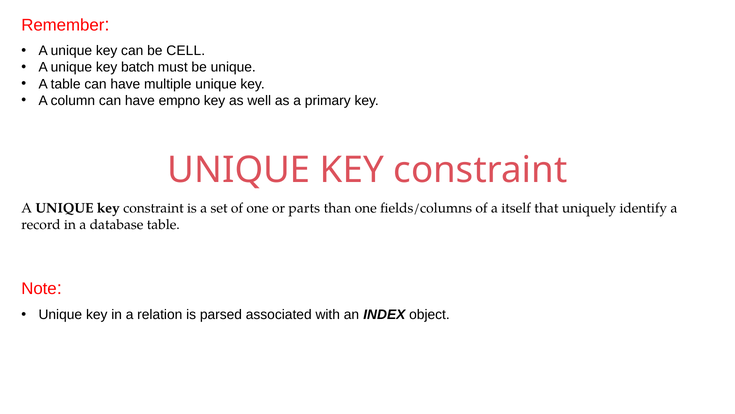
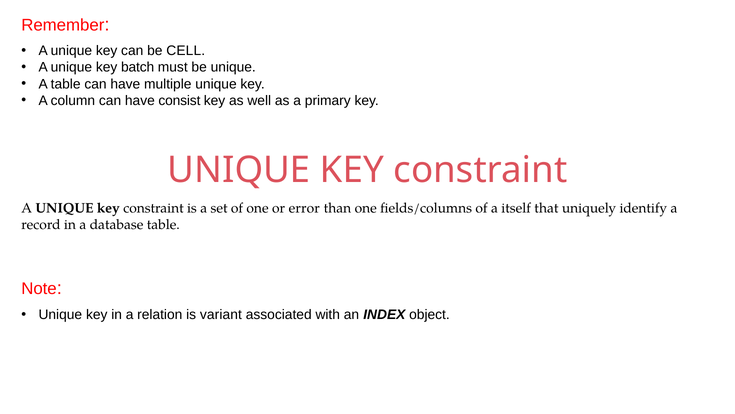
empno: empno -> consist (179, 100)
parts: parts -> error (304, 208)
parsed: parsed -> variant (221, 314)
